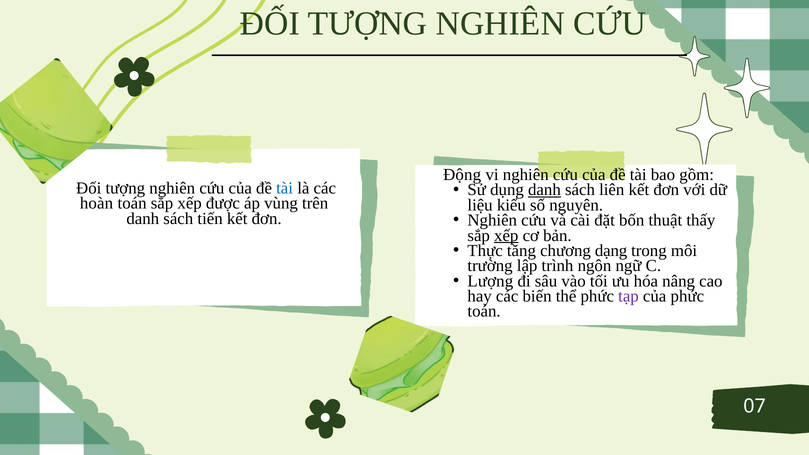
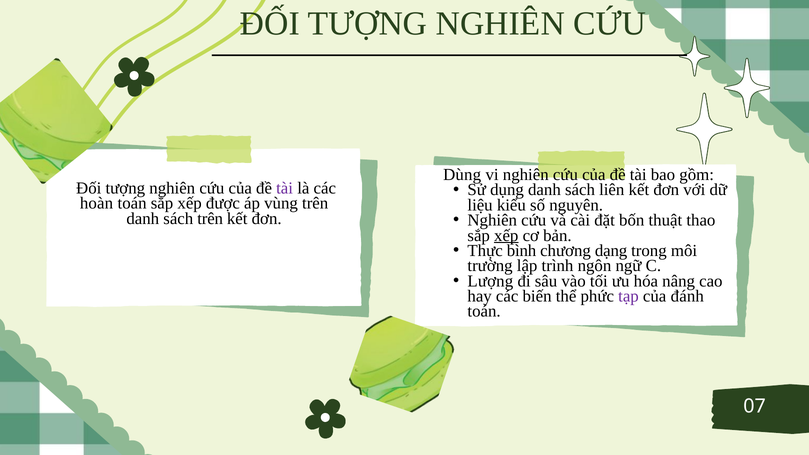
Động: Động -> Dùng (462, 175)
tài colour: blue -> purple (285, 188)
danh underline: present -> none (544, 190)
sách tiến: tiến -> trên (210, 219)
thấy: thấy -> thao (701, 220)
tăng: tăng -> bình (522, 251)
của phức: phức -> đánh (687, 296)
